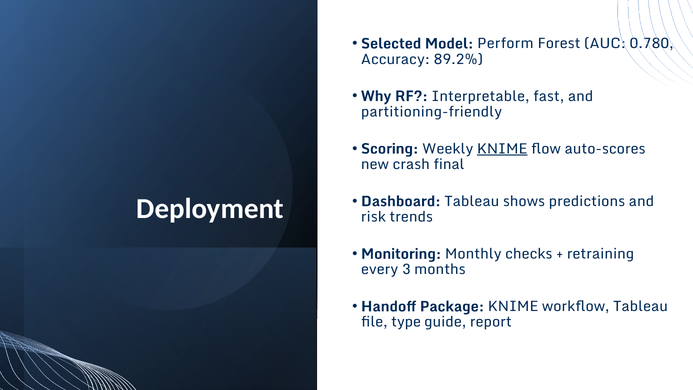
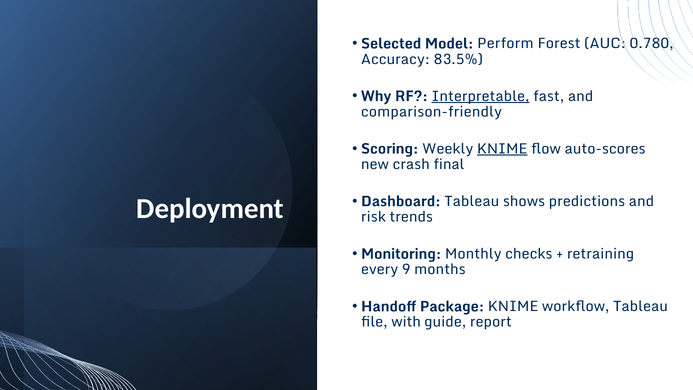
89.2%: 89.2% -> 83.5% (458, 59)
Interpretable underline: none -> present (480, 96)
partitioning-friendly: partitioning-friendly -> comparison-friendly (431, 112)
3: 3 -> 9 (406, 269)
type: type -> with (406, 322)
